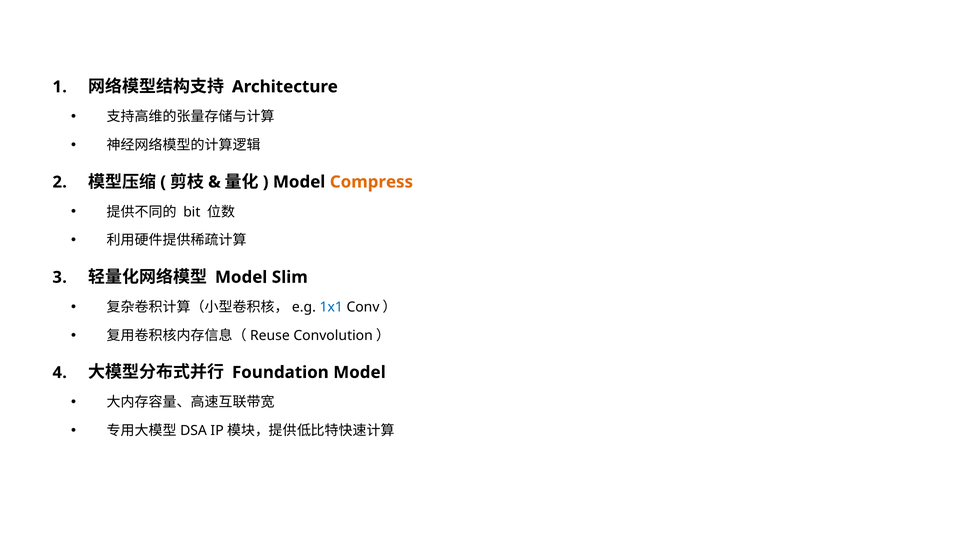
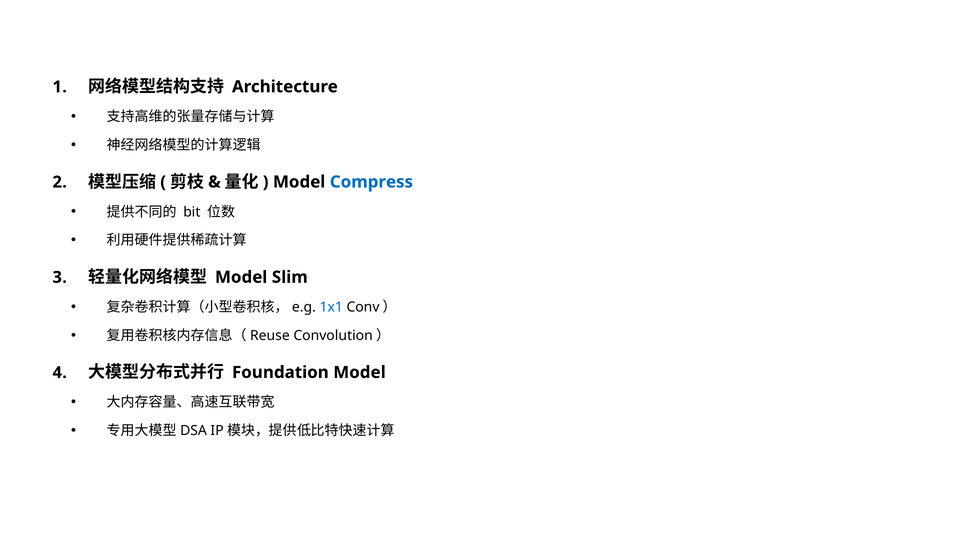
Compress colour: orange -> blue (371, 182)
